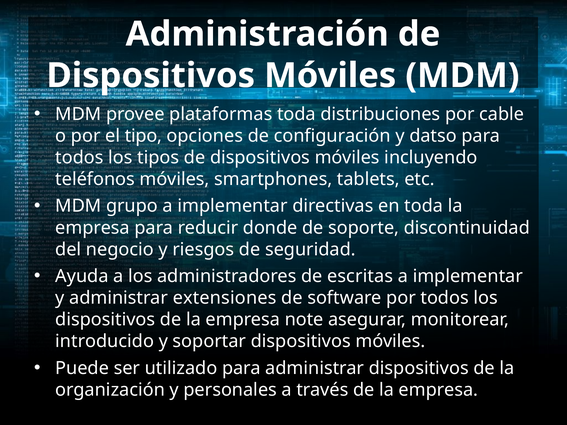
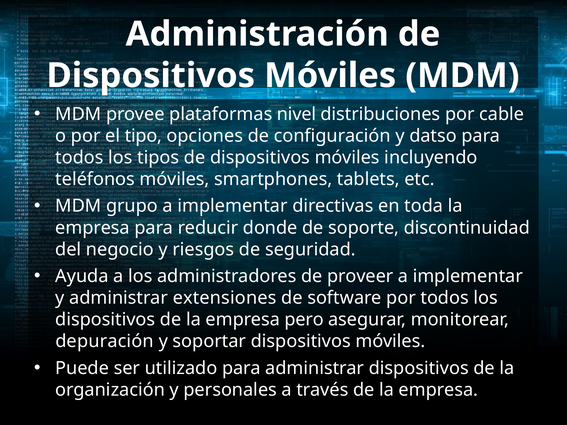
plataformas toda: toda -> nivel (296, 114)
escritas: escritas -> proveer (360, 276)
note: note -> pero (304, 320)
introducido: introducido -> depuración (105, 341)
